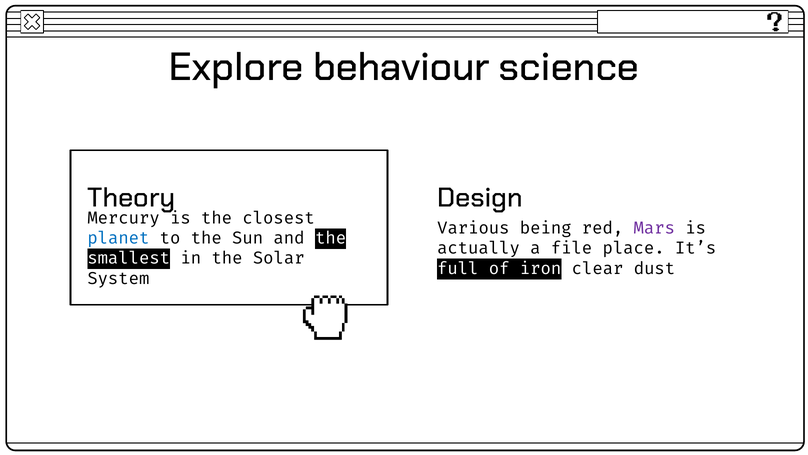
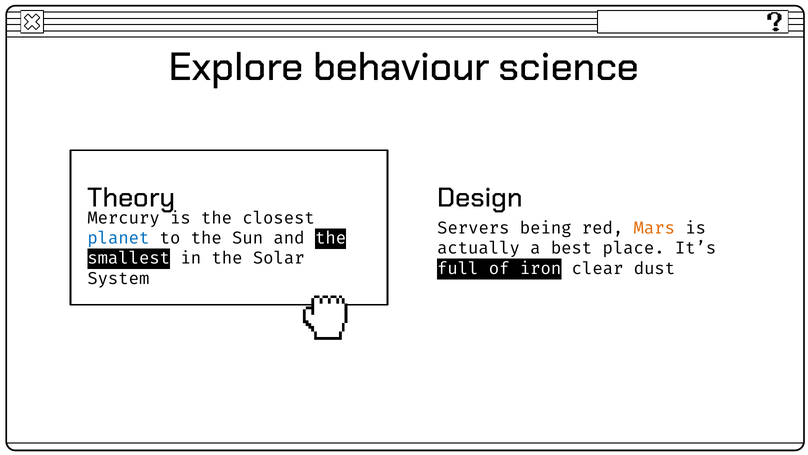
Various: Various -> Servers (473, 228)
Mars colour: purple -> orange (654, 228)
file: file -> best (572, 248)
